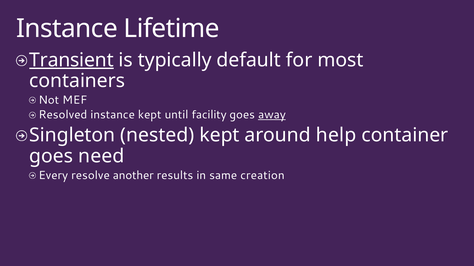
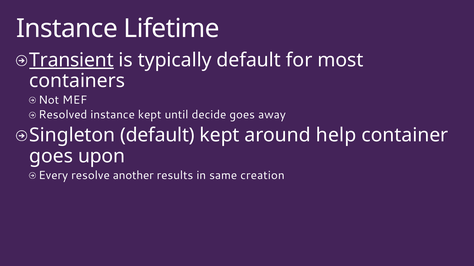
facility: facility -> decide (209, 115)
away underline: present -> none (272, 115)
Singleton nested: nested -> default (157, 136)
need: need -> upon (102, 156)
